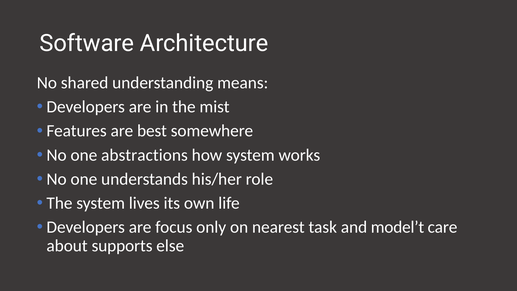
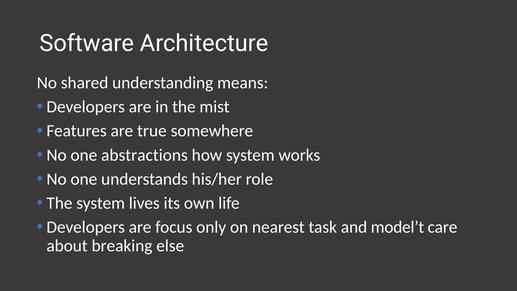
best: best -> true (152, 131)
supports: supports -> breaking (122, 246)
